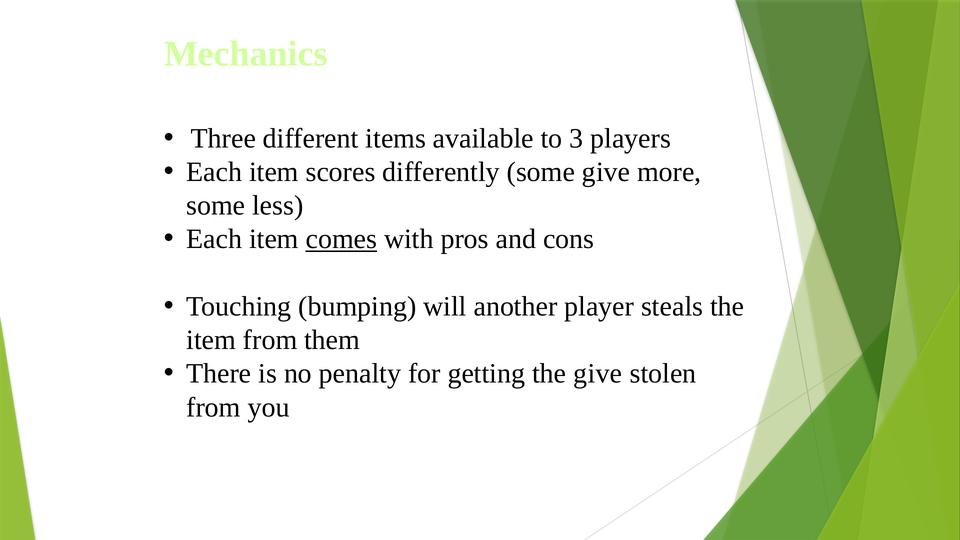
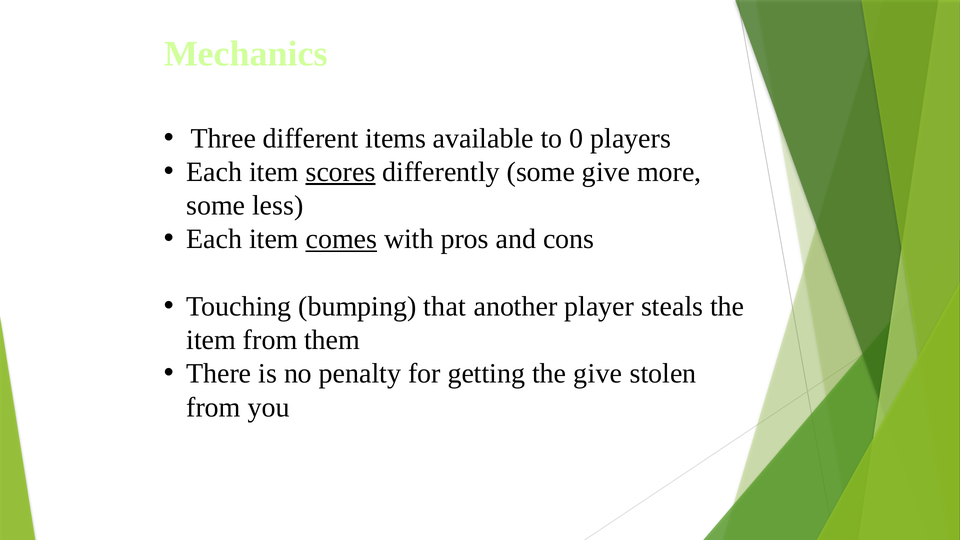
3: 3 -> 0 (576, 138)
scores underline: none -> present (341, 172)
will: will -> that (445, 306)
